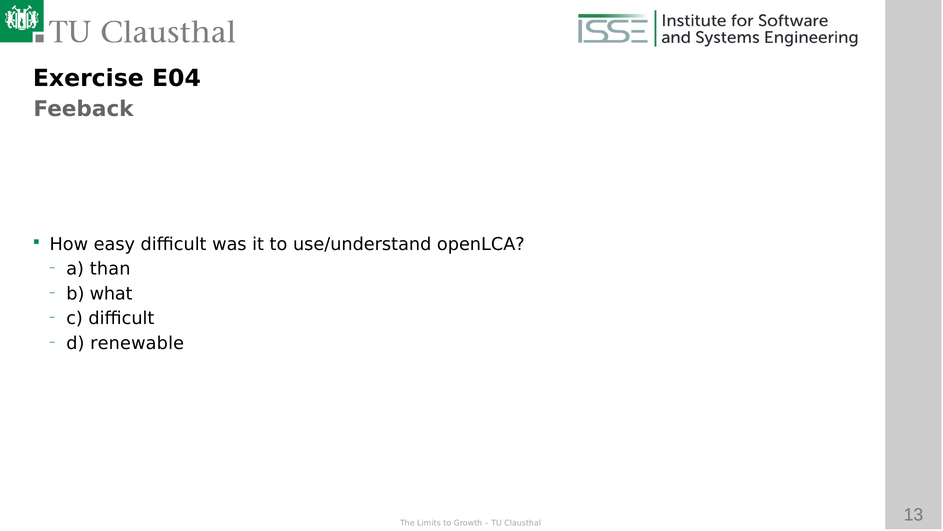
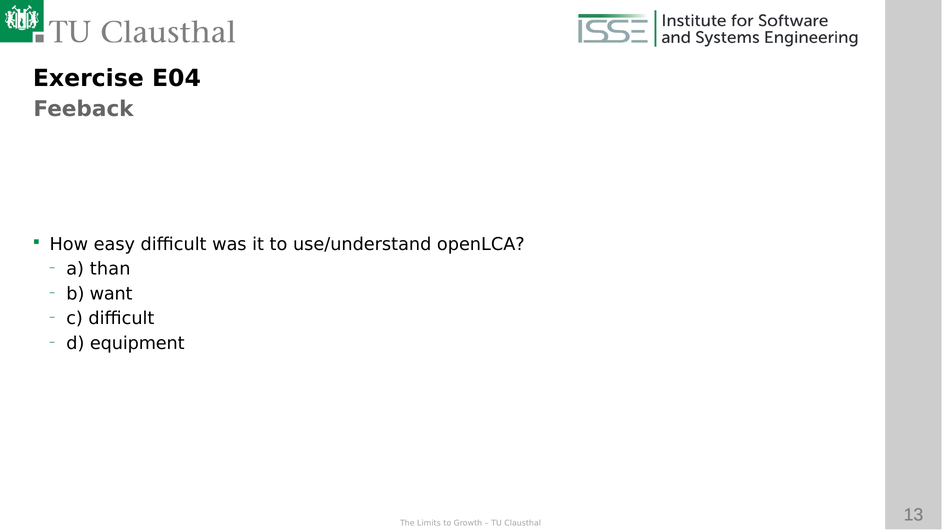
what: what -> want (111, 294)
renewable: renewable -> equipment (137, 343)
